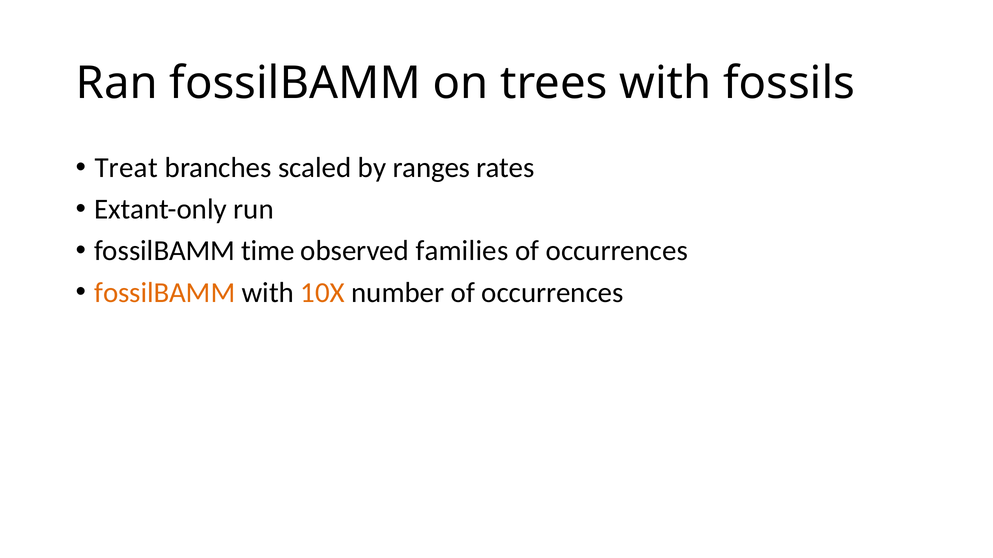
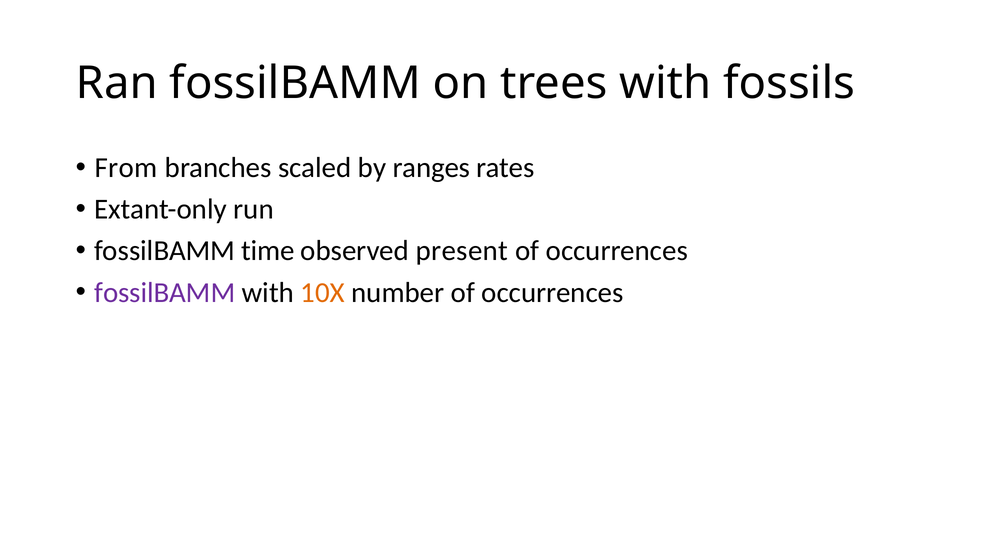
Treat: Treat -> From (126, 168)
families: families -> present (462, 251)
fossilBAMM colour: orange -> purple (165, 293)
